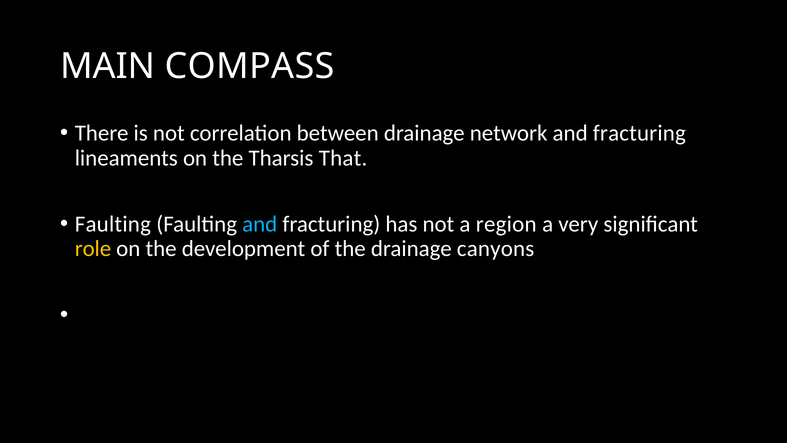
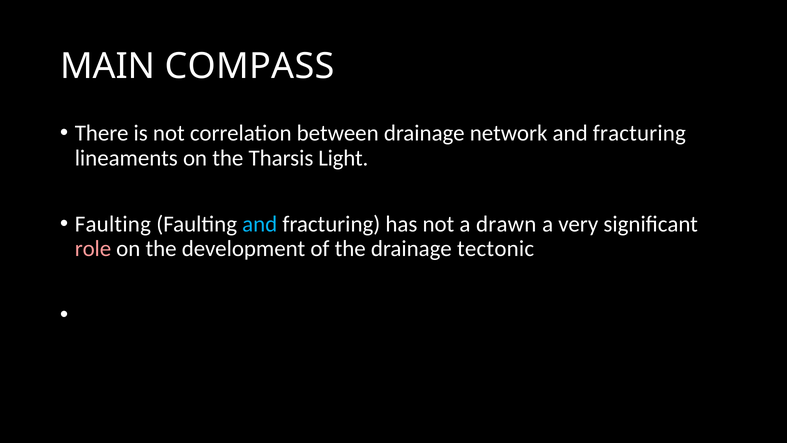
That: That -> Light (343, 158)
region: region -> drawn (506, 224)
role colour: yellow -> pink (93, 249)
canyons: canyons -> tectonic (496, 249)
